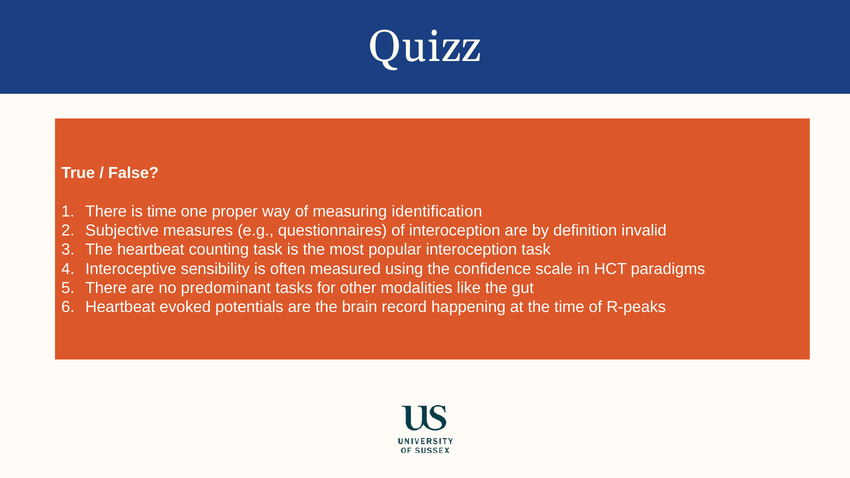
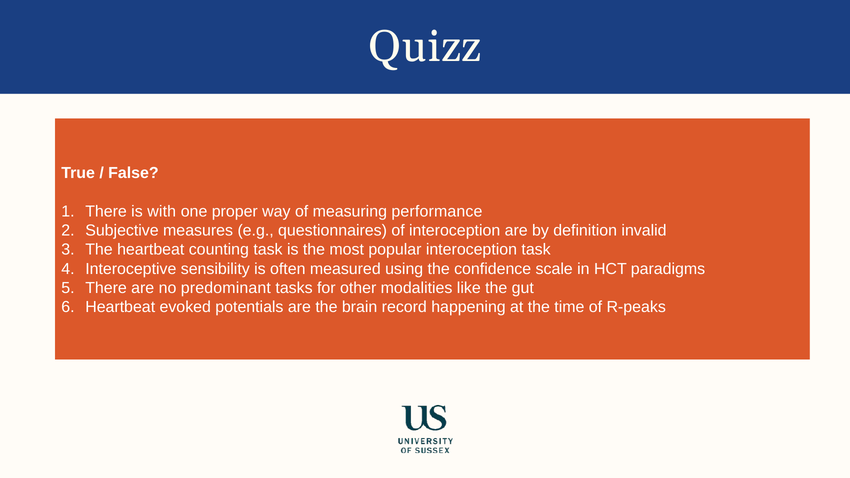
is time: time -> with (162, 211)
identification: identification -> performance (437, 211)
